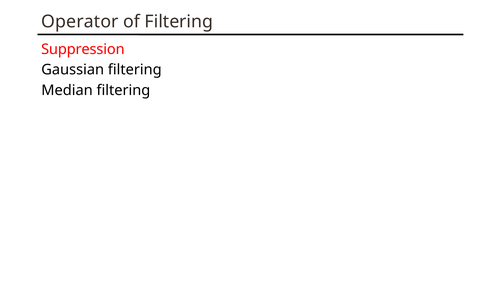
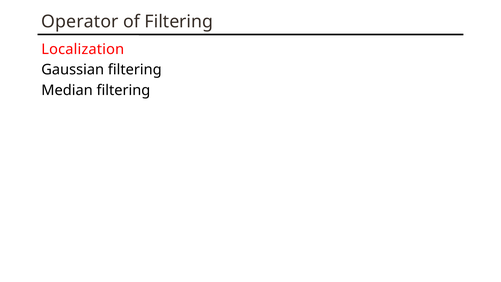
Suppression: Suppression -> Localization (83, 49)
